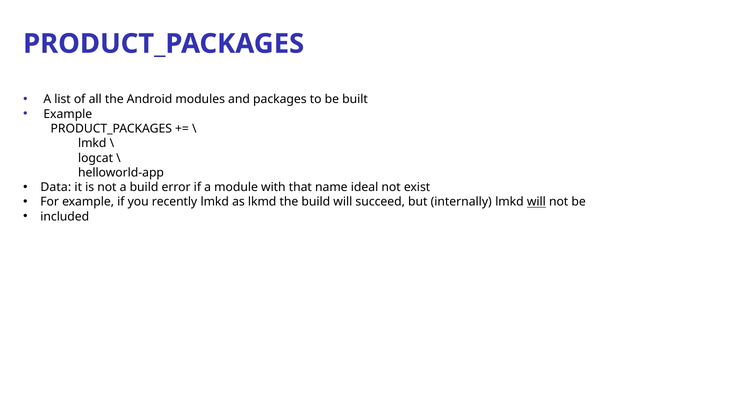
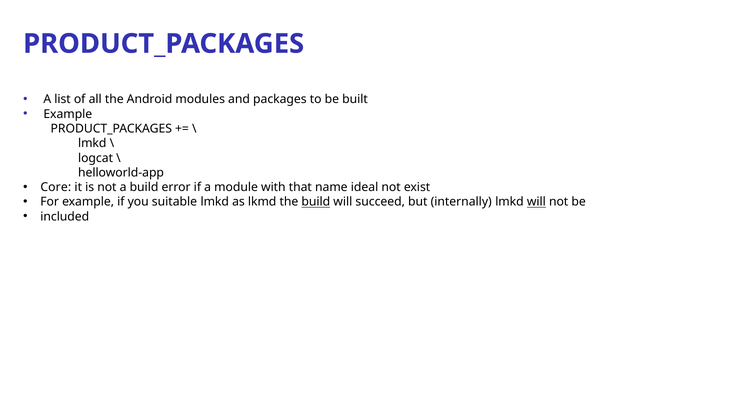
Data: Data -> Core (56, 187)
recently: recently -> suitable (174, 202)
build underline: none -> present (316, 202)
